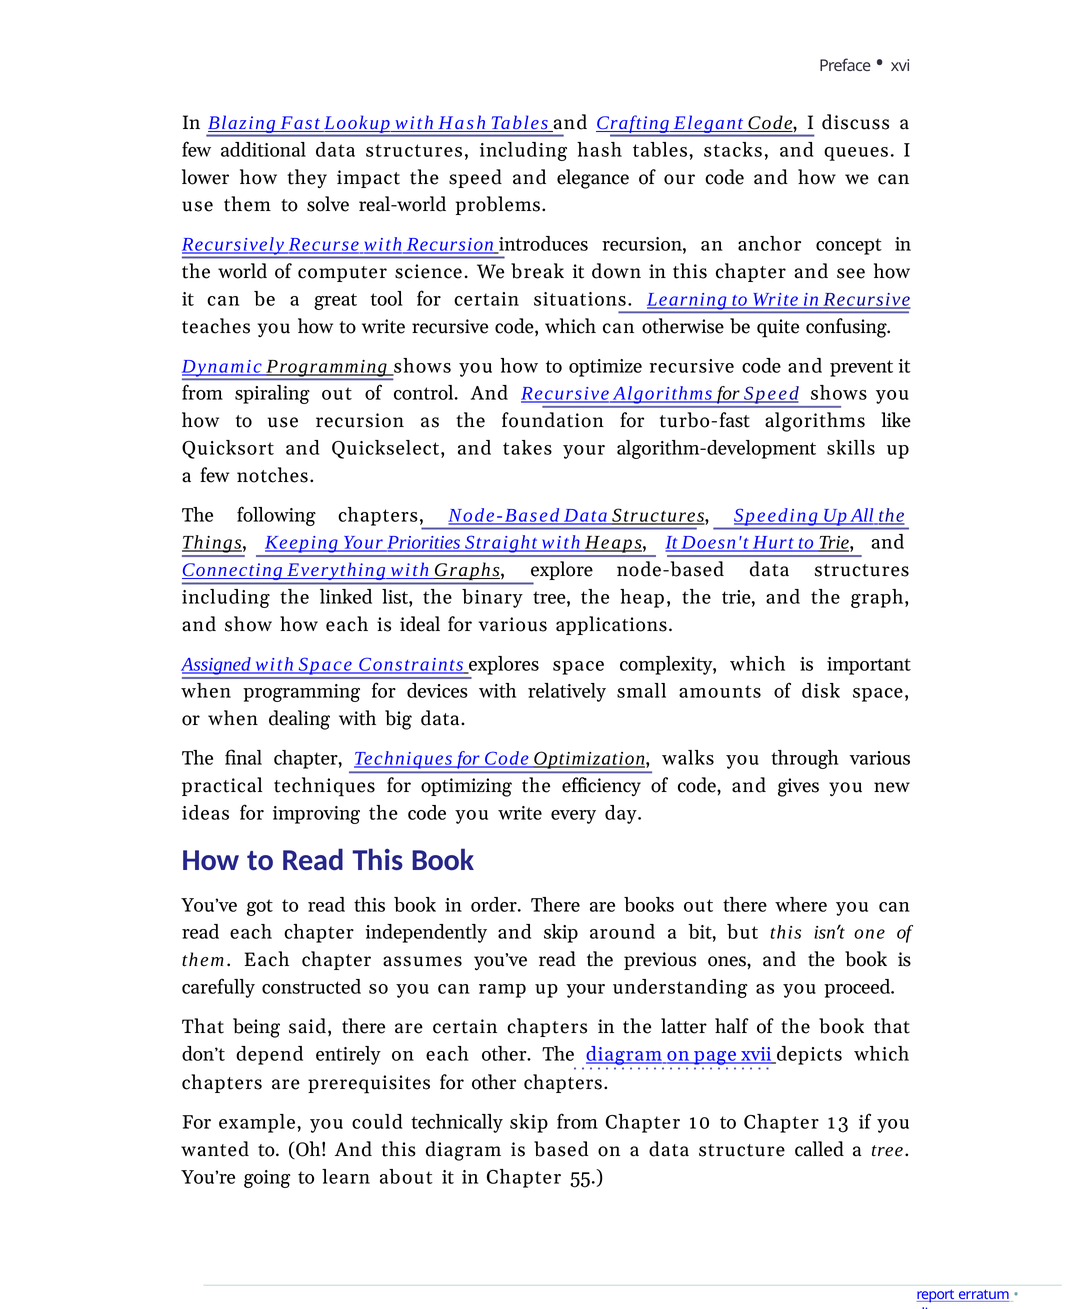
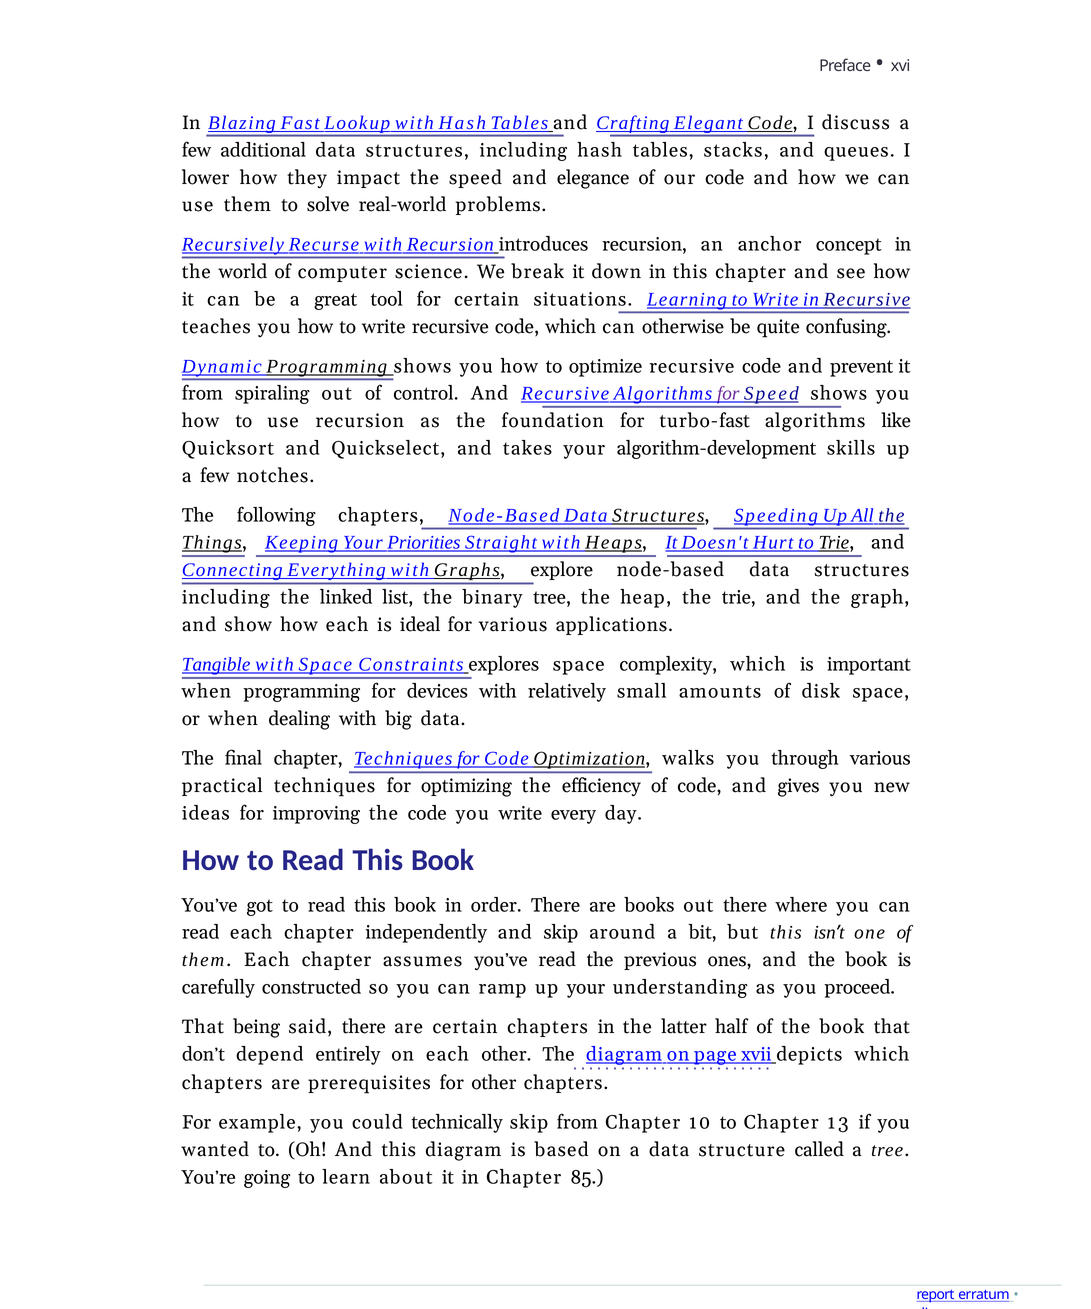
for colour: black -> purple (728, 394)
Assigned: Assigned -> Tangible (216, 664)
55: 55 -> 85 (587, 1178)
